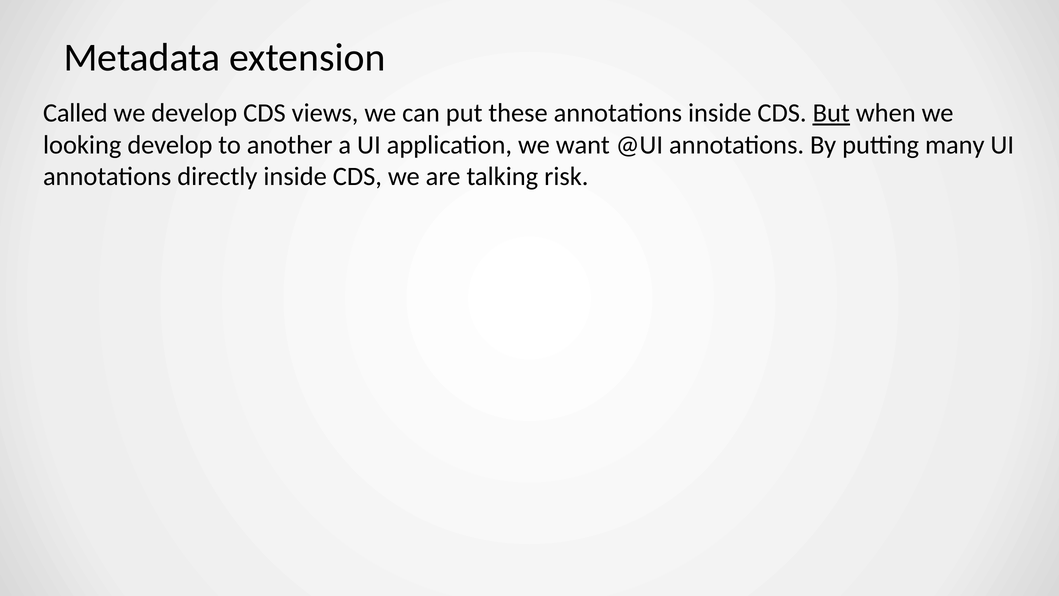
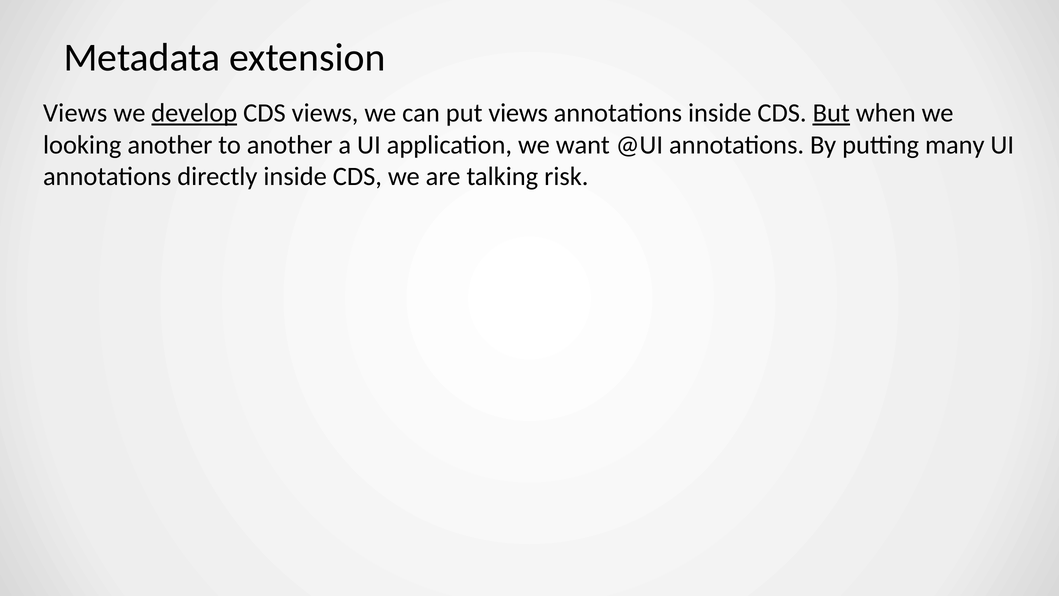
Called: Called -> Views (75, 113)
develop underline: none -> present (194, 113)
put these: these -> views (518, 113)
looking develop: develop -> another (170, 145)
